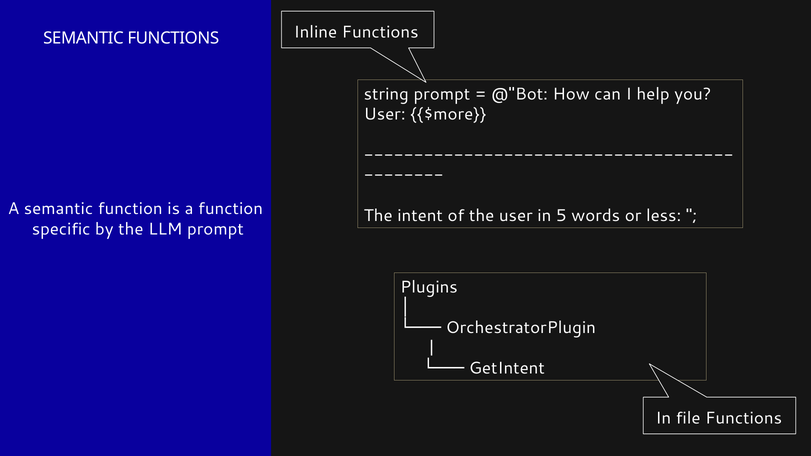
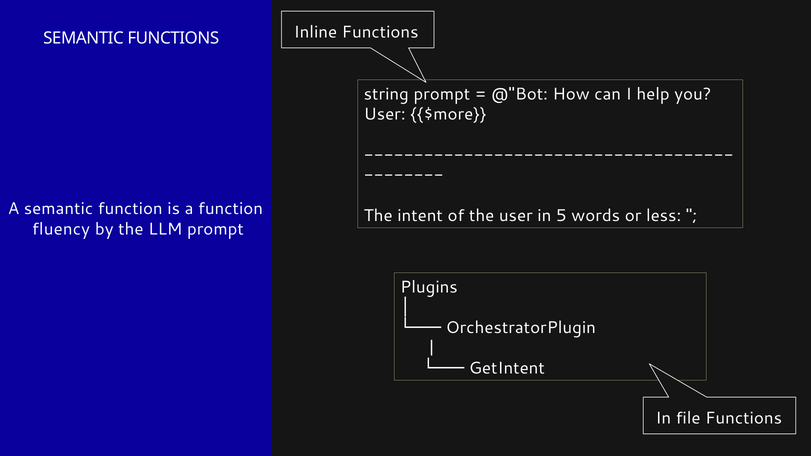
specific: specific -> fluency (61, 229)
